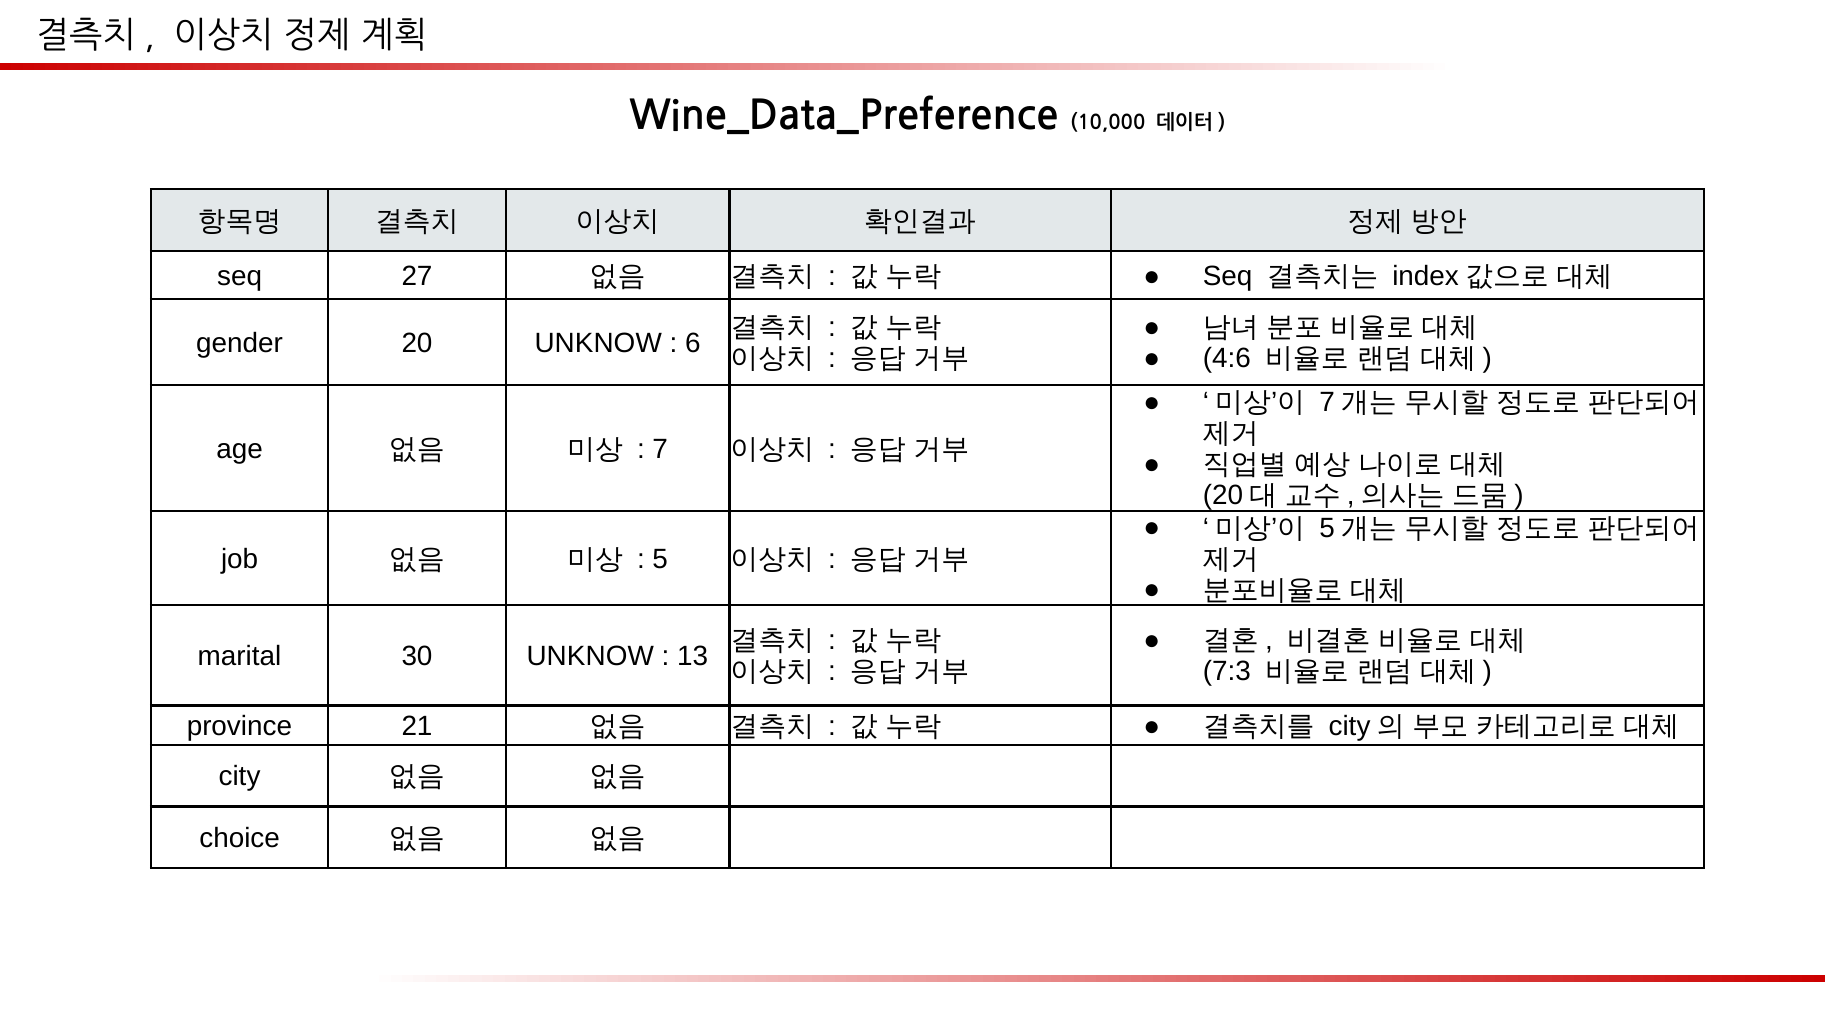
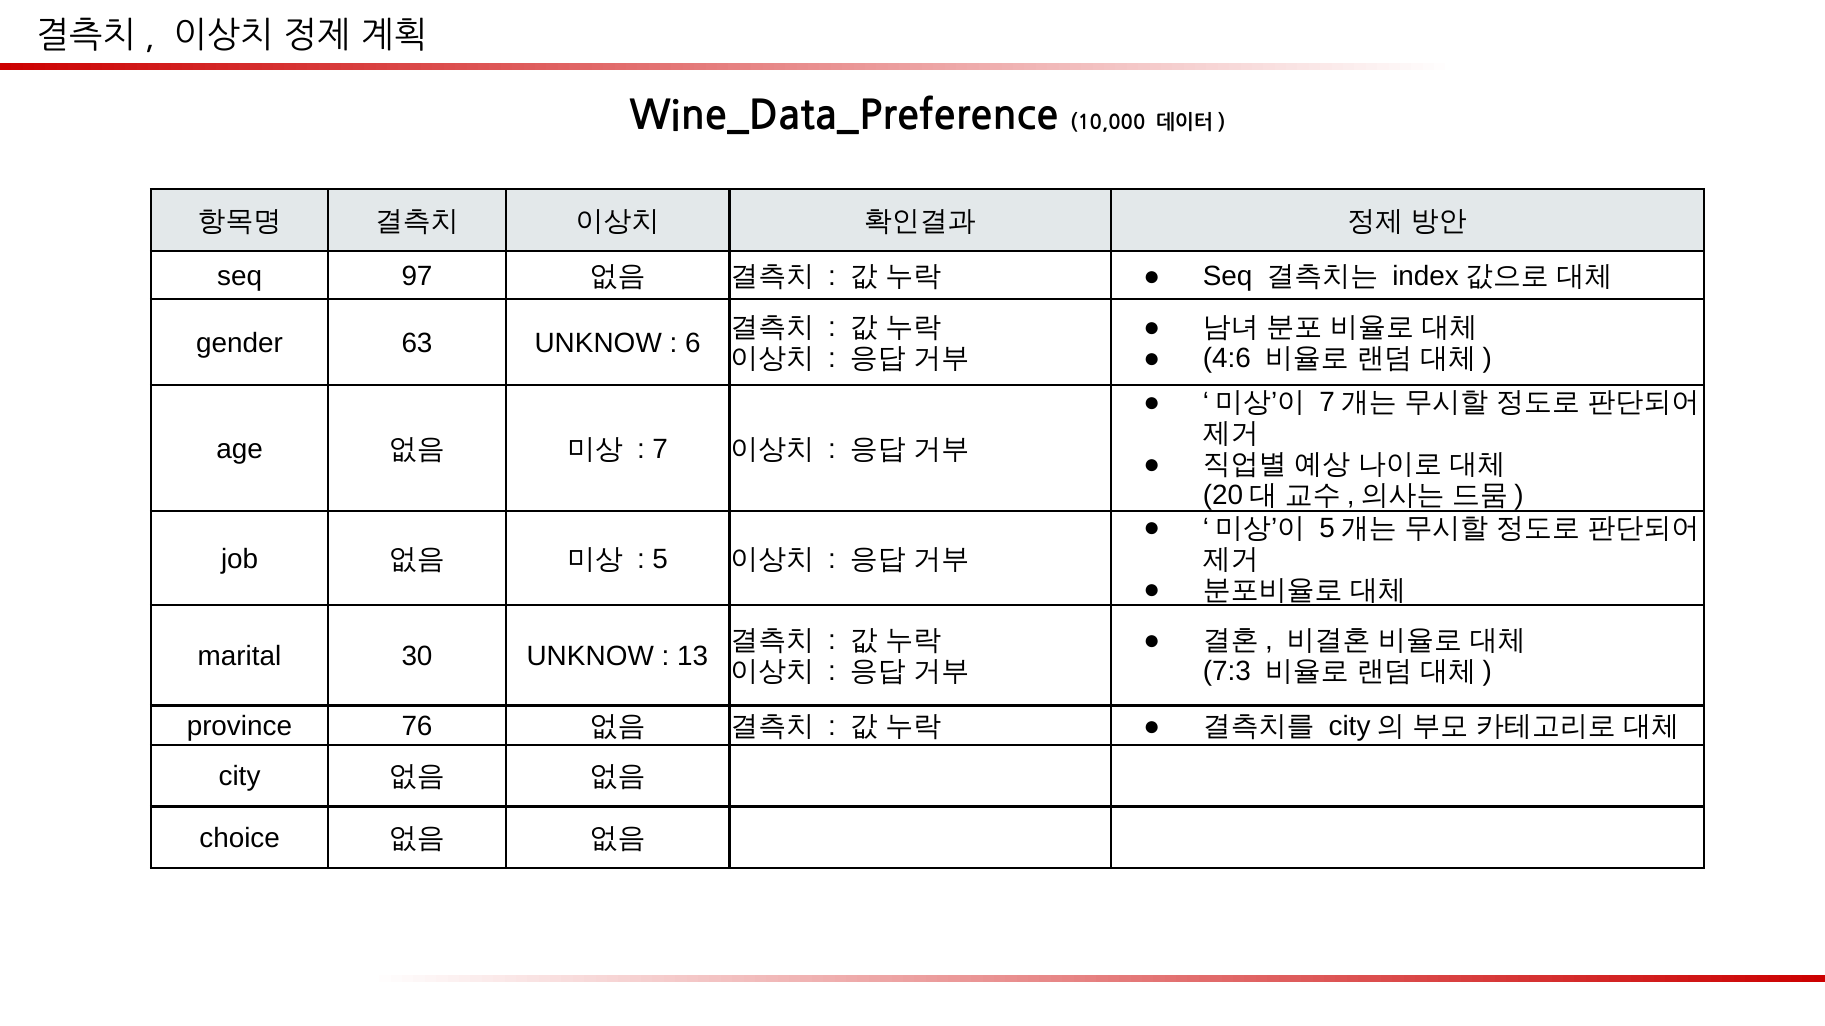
27: 27 -> 97 (417, 276)
gender 20: 20 -> 63 (417, 343)
21: 21 -> 76 (417, 727)
